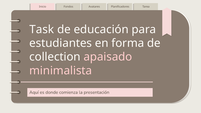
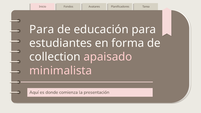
Task: Task -> Para (42, 29)
